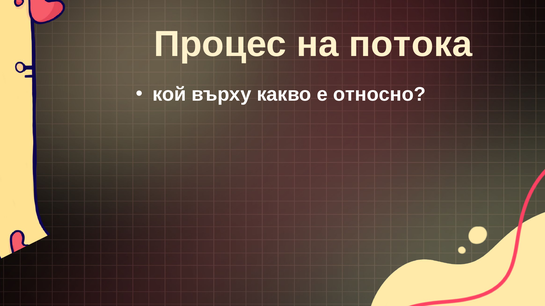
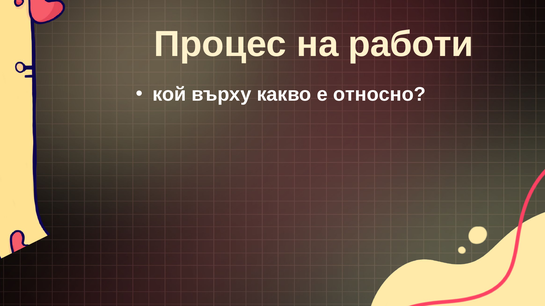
потока: потока -> работи (411, 44)
